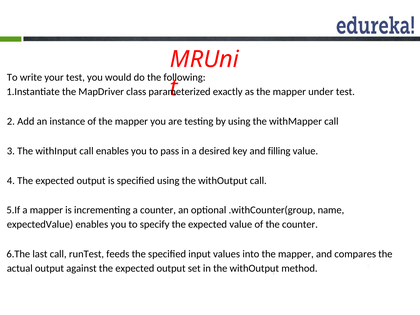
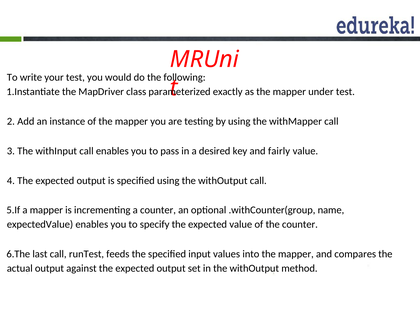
filling: filling -> fairly (279, 151)
